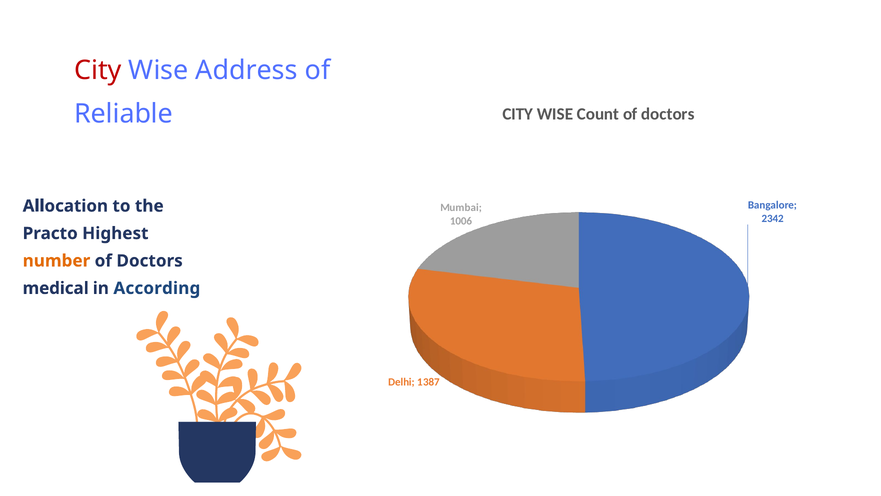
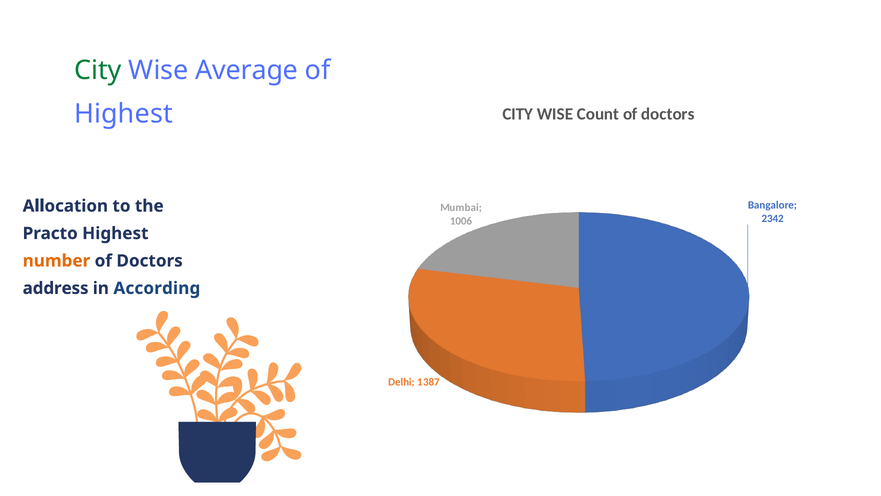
City colour: red -> green (98, 70)
Address: Address -> Average (247, 70)
Reliable: Reliable -> Highest (123, 114)
medical: medical -> address (56, 288)
